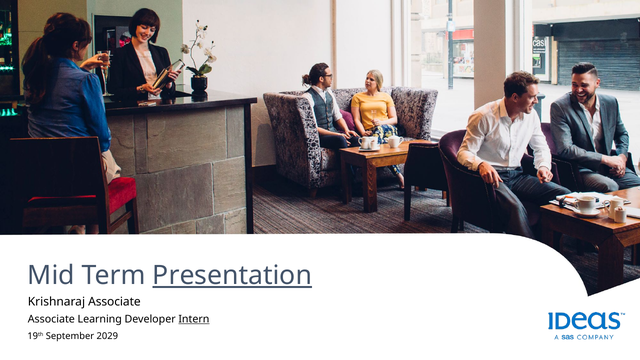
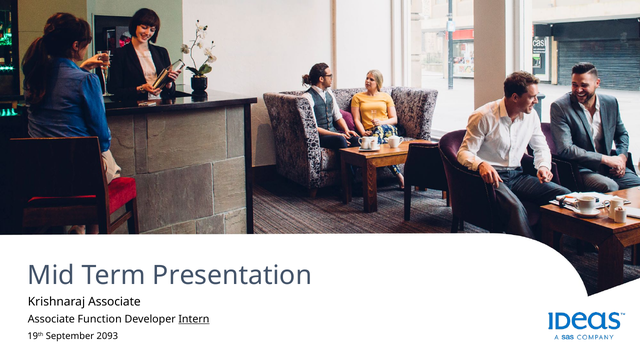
Presentation underline: present -> none (232, 275)
Learning: Learning -> Function (100, 319)
2029: 2029 -> 2093 (107, 336)
